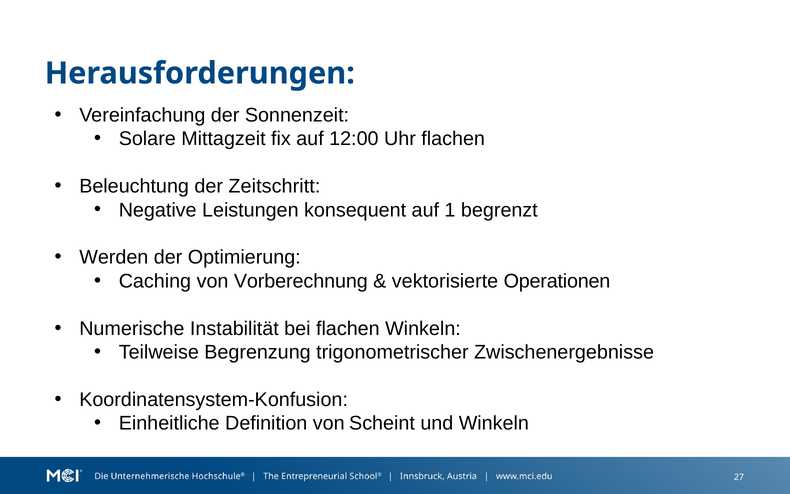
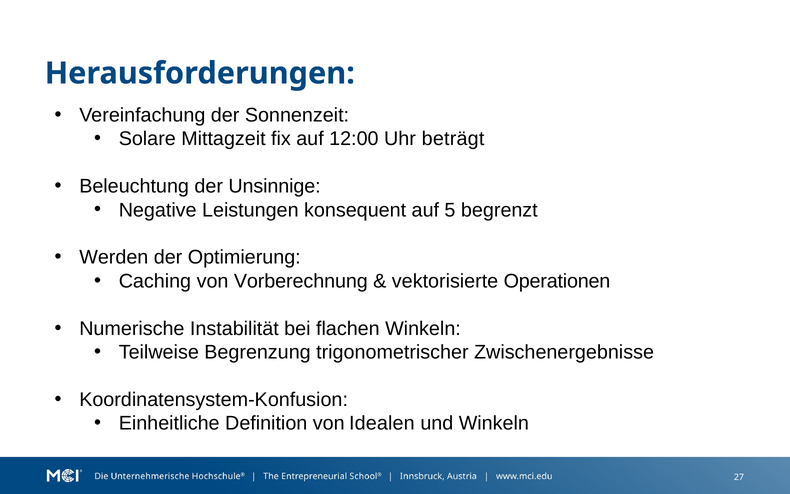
Uhr flachen: flachen -> beträgt (453, 139)
Zeitschritt: Zeitschritt -> Unsinnige (275, 186)
1: 1 -> 5 (450, 210)
Scheint: Scheint -> Idealen (382, 423)
